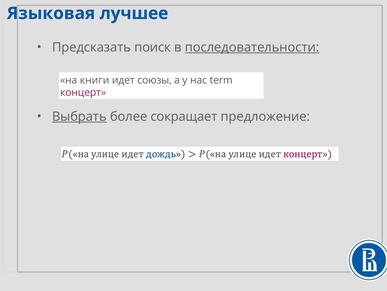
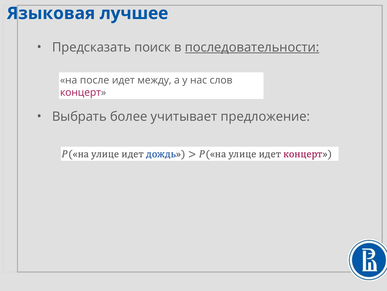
книги: книги -> после (95, 80)
союзы: союзы -> между (154, 80)
term: term -> слов (221, 80)
Выбрать underline: present -> none (79, 116)
сокращает: сокращает -> учитывает (184, 116)
